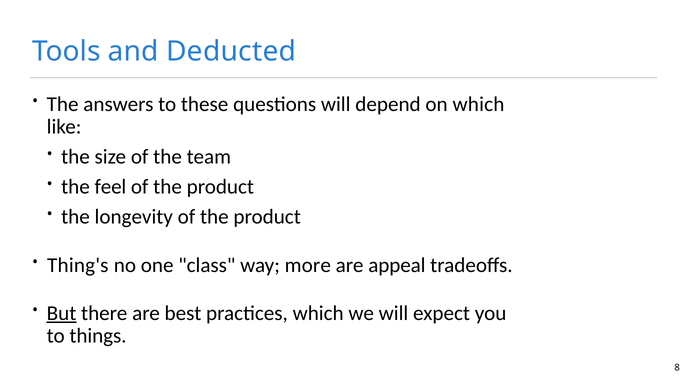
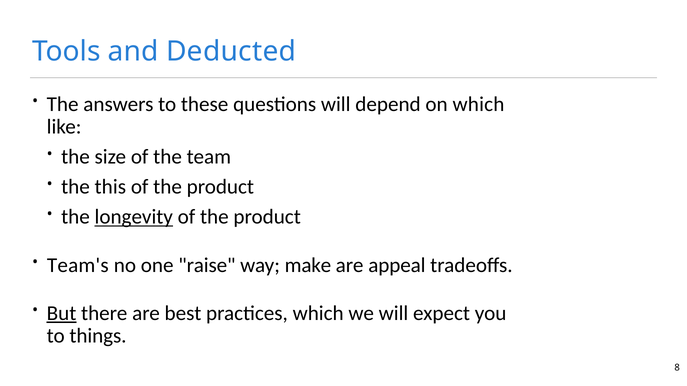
feel: feel -> this (110, 187)
longevity underline: none -> present (134, 217)
Thing's: Thing's -> Team's (78, 265)
class: class -> raise (207, 265)
more: more -> make (308, 265)
